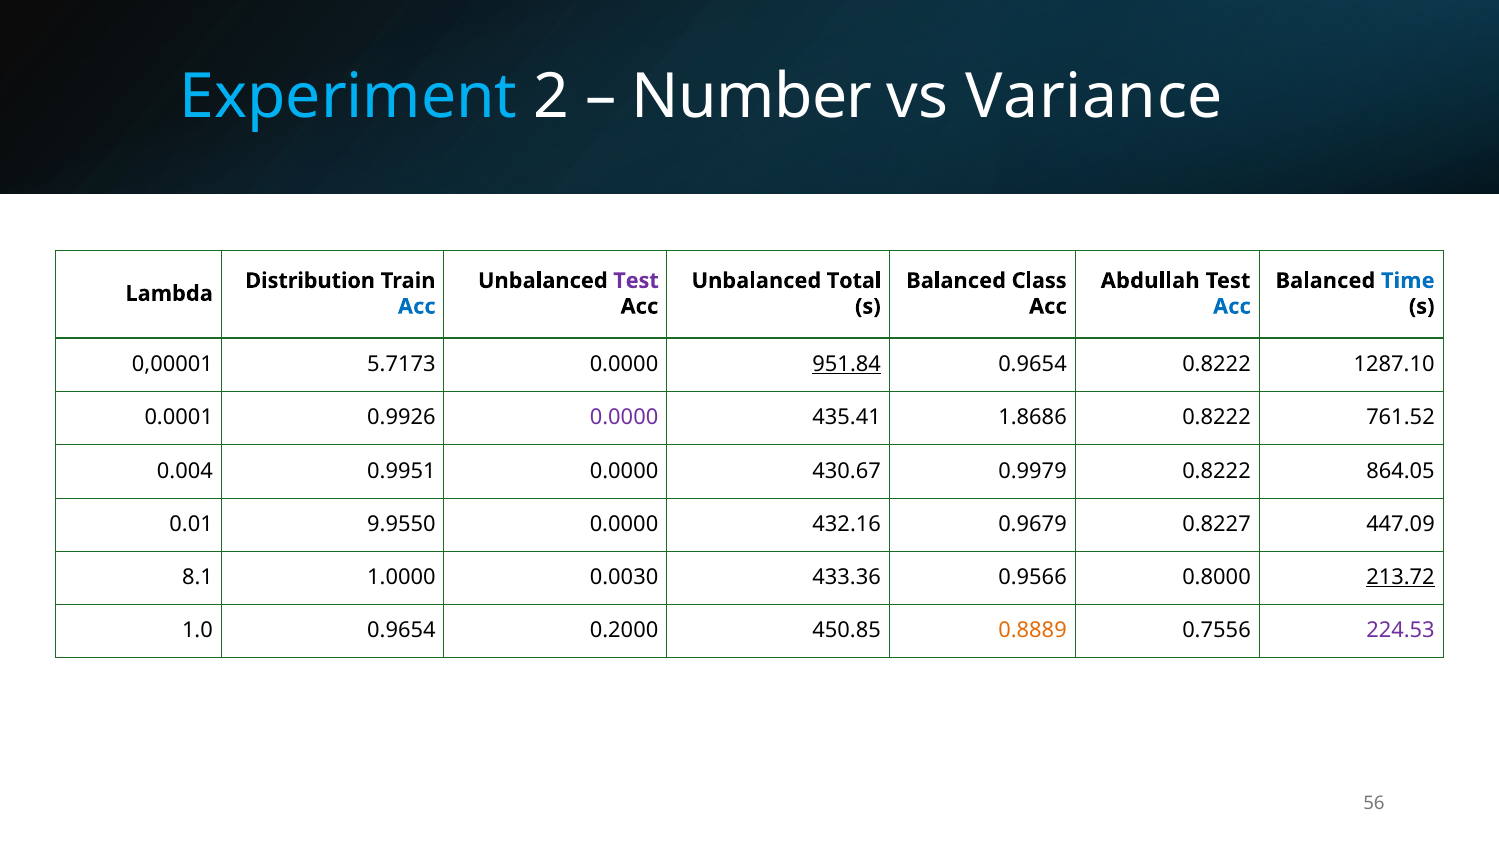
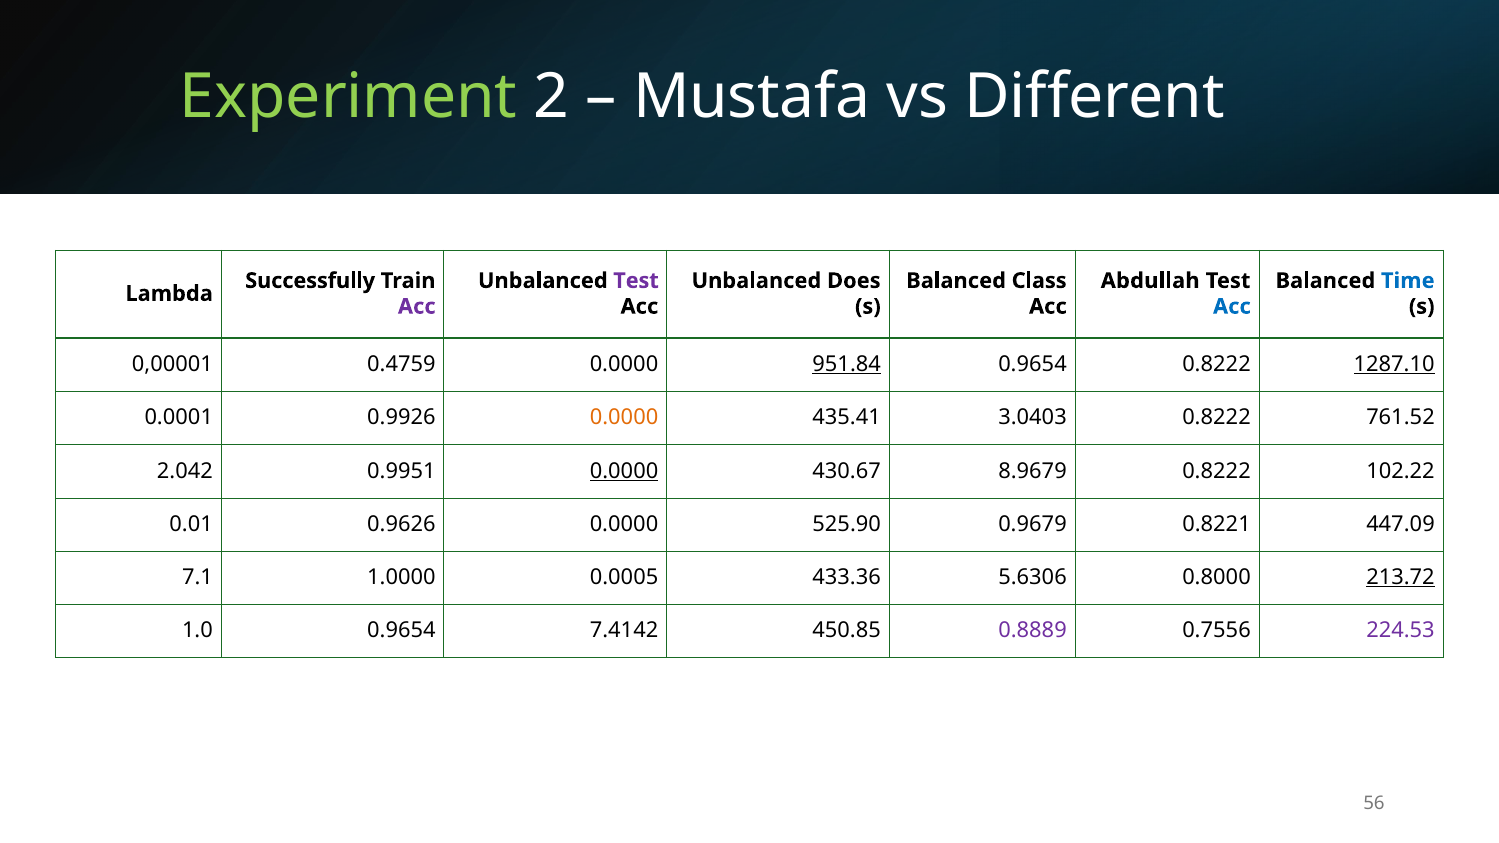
Experiment colour: light blue -> light green (349, 96)
Number: Number -> Mustafa (752, 96)
Variance: Variance -> Different (1095, 96)
Distribution: Distribution -> Successfully (310, 281)
Total: Total -> Does (854, 281)
Acc colour: blue -> purple (417, 307)
5.7173: 5.7173 -> 0.4759 (401, 364)
1287.10 underline: none -> present (1394, 364)
0.0000 colour: purple -> orange (624, 418)
1.8686: 1.8686 -> 3.0403 (1033, 418)
0.004: 0.004 -> 2.042 (185, 471)
0.0000 underline: none -> present (624, 471)
0.9979: 0.9979 -> 8.9679 (1033, 471)
864.05: 864.05 -> 102.22 (1401, 471)
9.9550: 9.9550 -> 0.9626 (401, 524)
432.16: 432.16 -> 525.90 (847, 524)
0.8227: 0.8227 -> 0.8221 (1217, 524)
8.1: 8.1 -> 7.1 (197, 577)
0.0030: 0.0030 -> 0.0005 (624, 577)
0.9566: 0.9566 -> 5.6306 (1033, 577)
0.2000: 0.2000 -> 7.4142 (624, 631)
0.8889 colour: orange -> purple (1033, 631)
